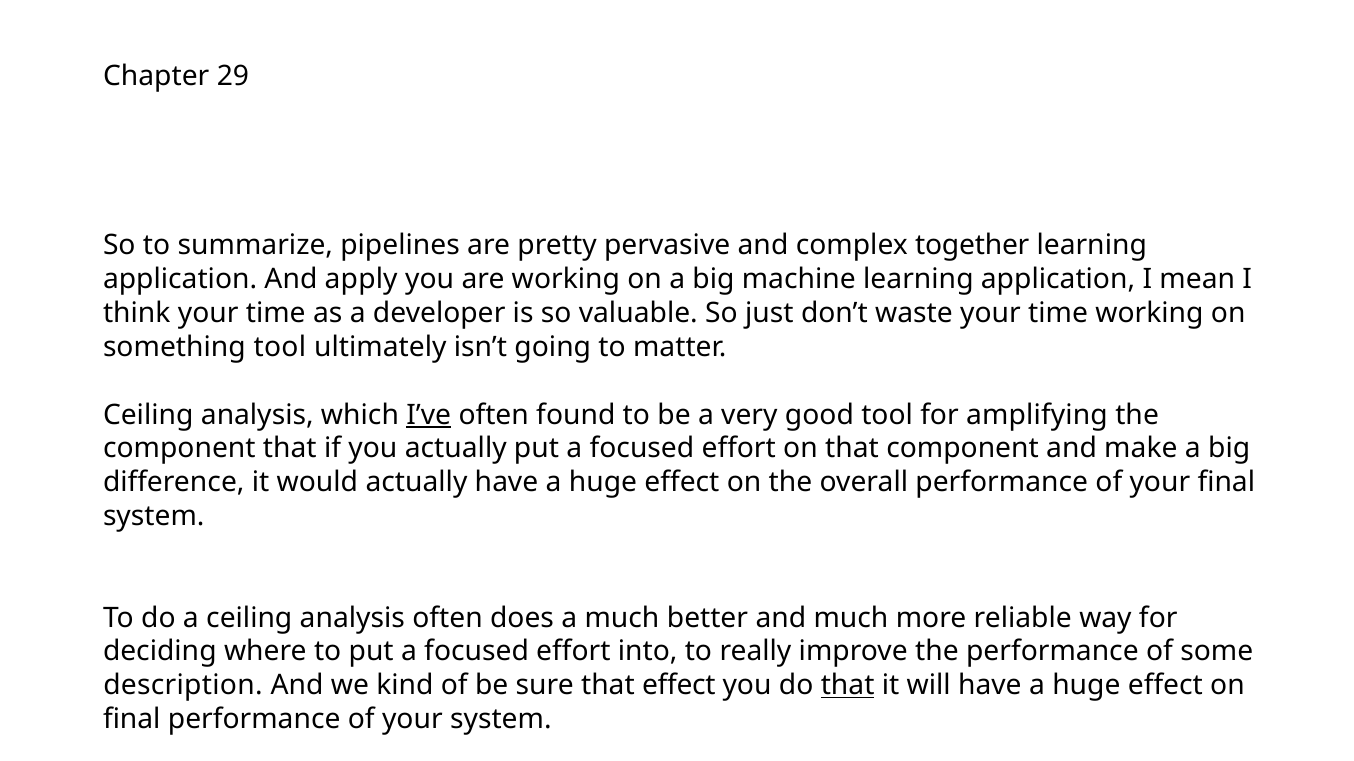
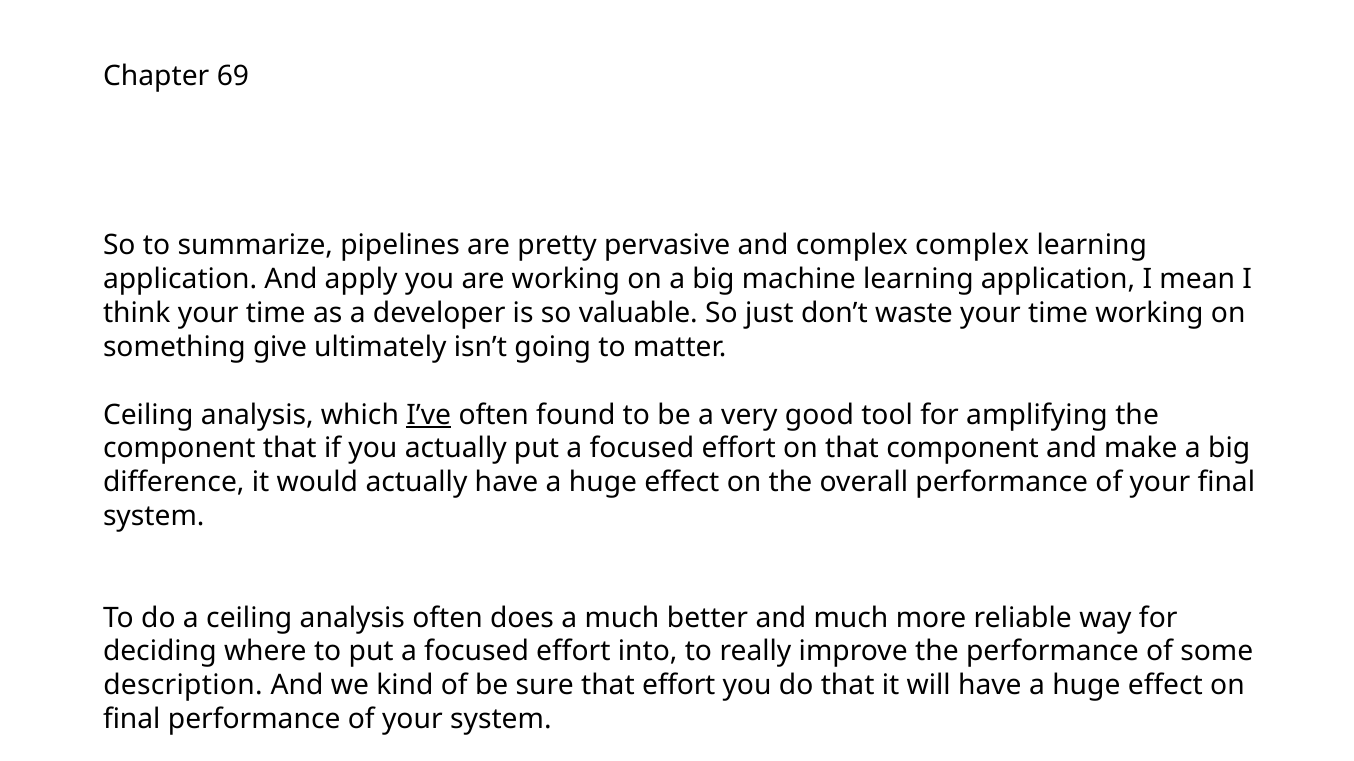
29: 29 -> 69 (233, 77)
complex together: together -> complex (972, 246)
something tool: tool -> give (280, 347)
that effect: effect -> effort (679, 686)
that underline: present -> none (848, 686)
